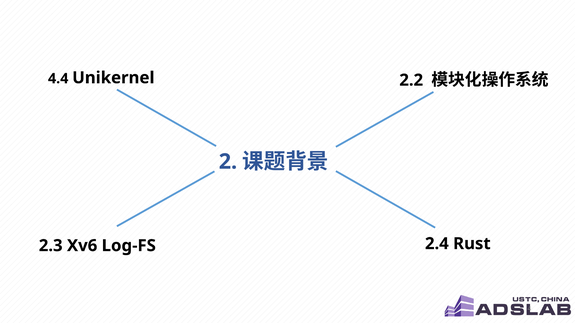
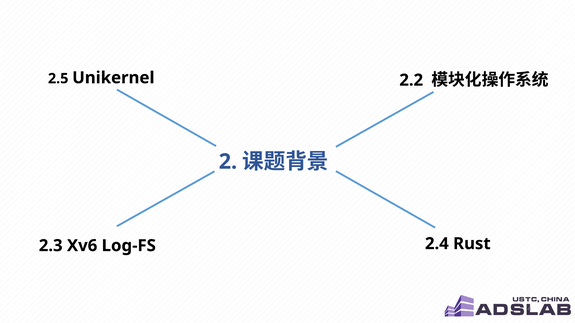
4.4: 4.4 -> 2.5 (58, 79)
